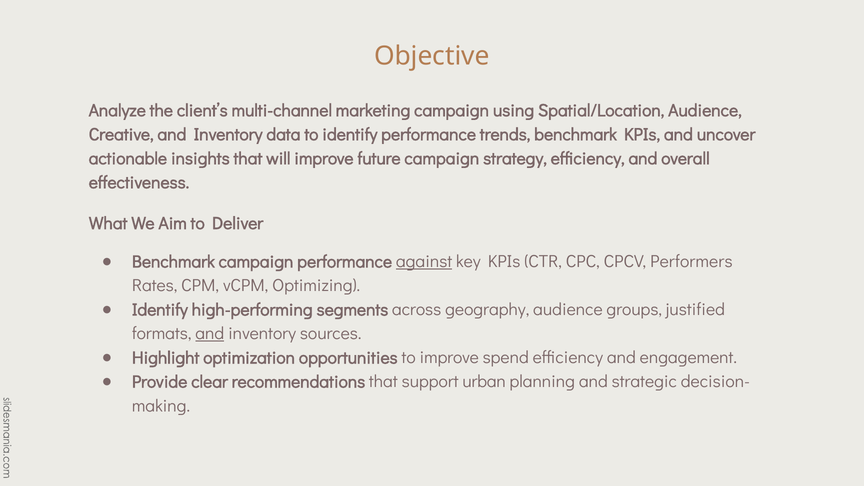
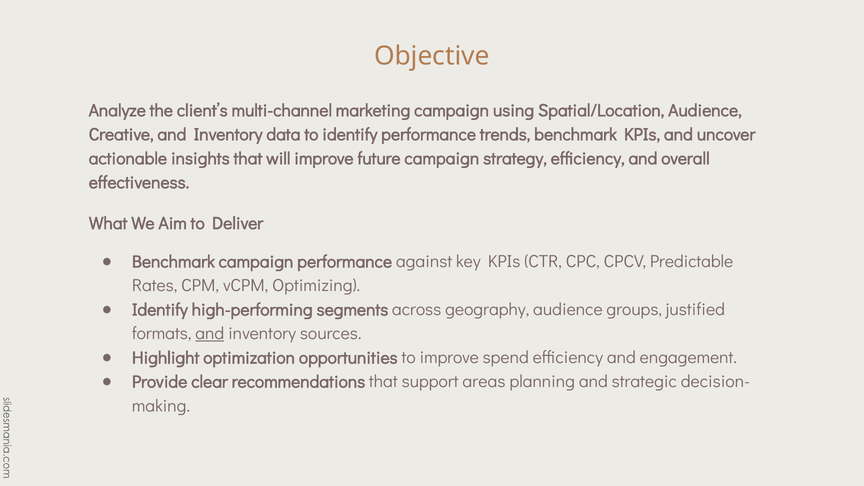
against underline: present -> none (424, 262)
Performers: Performers -> Predictable (692, 262)
urban: urban -> areas (484, 382)
